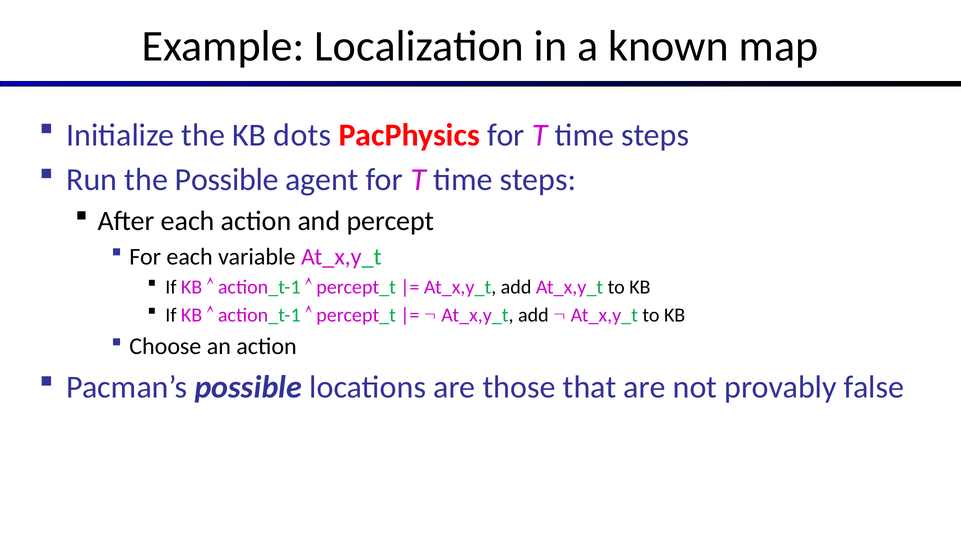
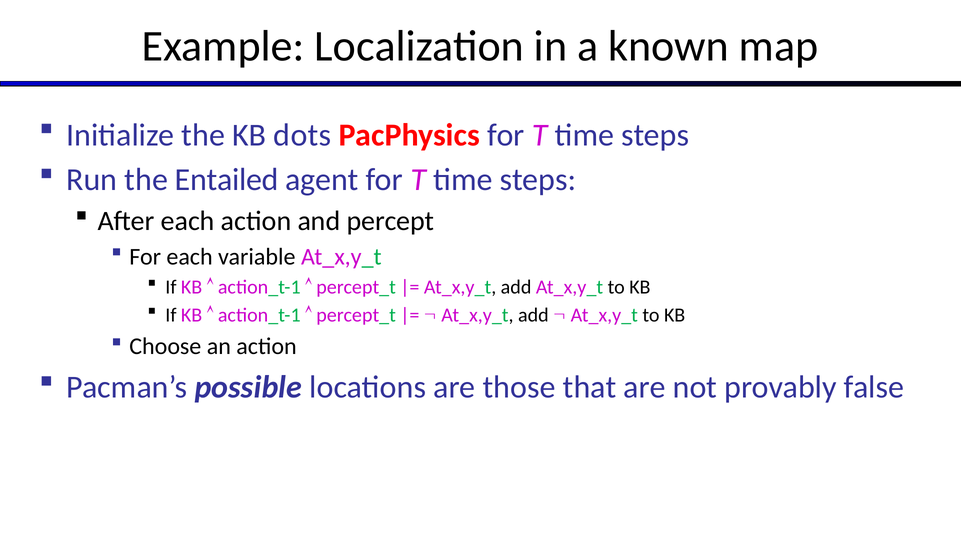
the Possible: Possible -> Entailed (227, 180)
